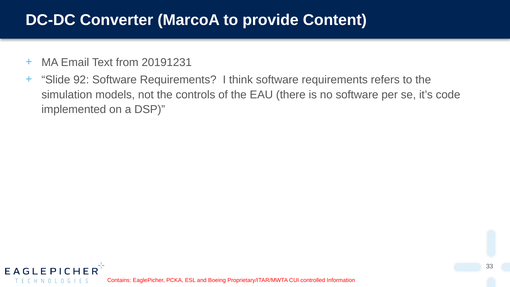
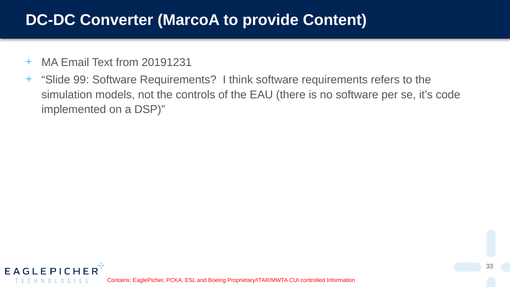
92: 92 -> 99 (81, 80)
